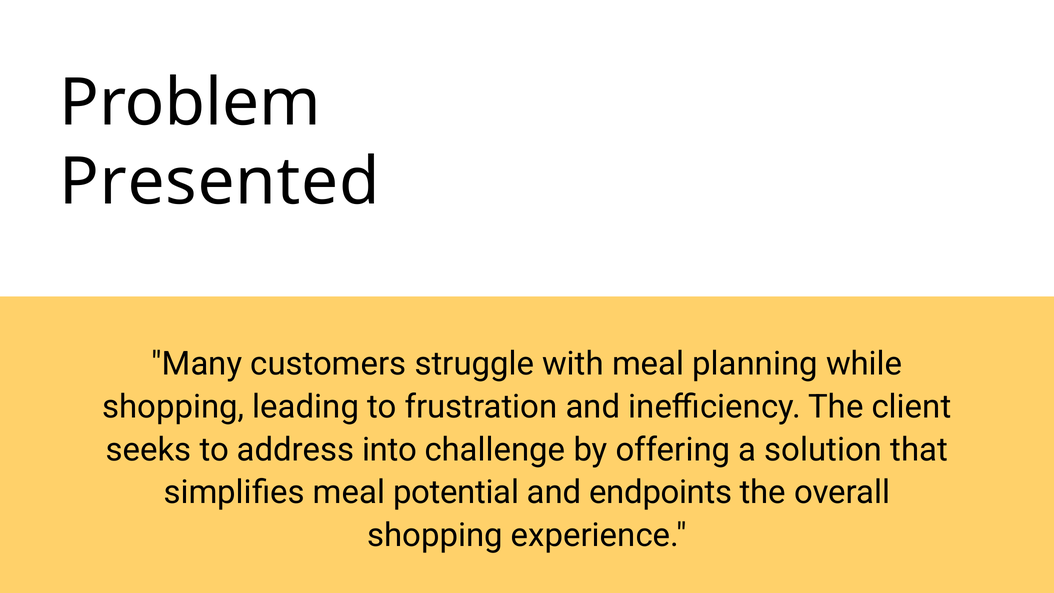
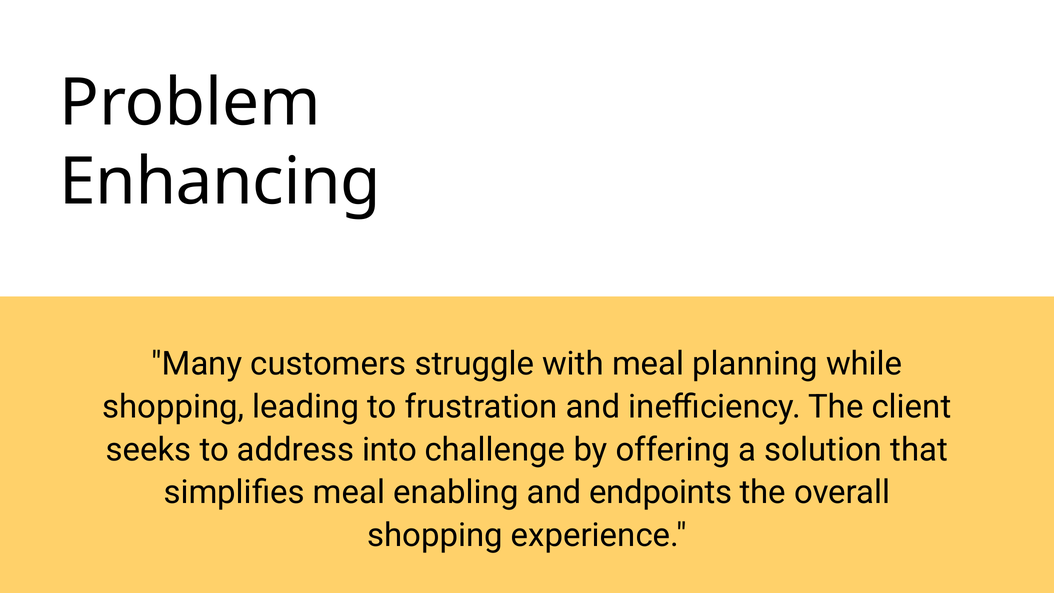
Presented: Presented -> Enhancing (220, 182)
potential: potential -> enabling (456, 492)
